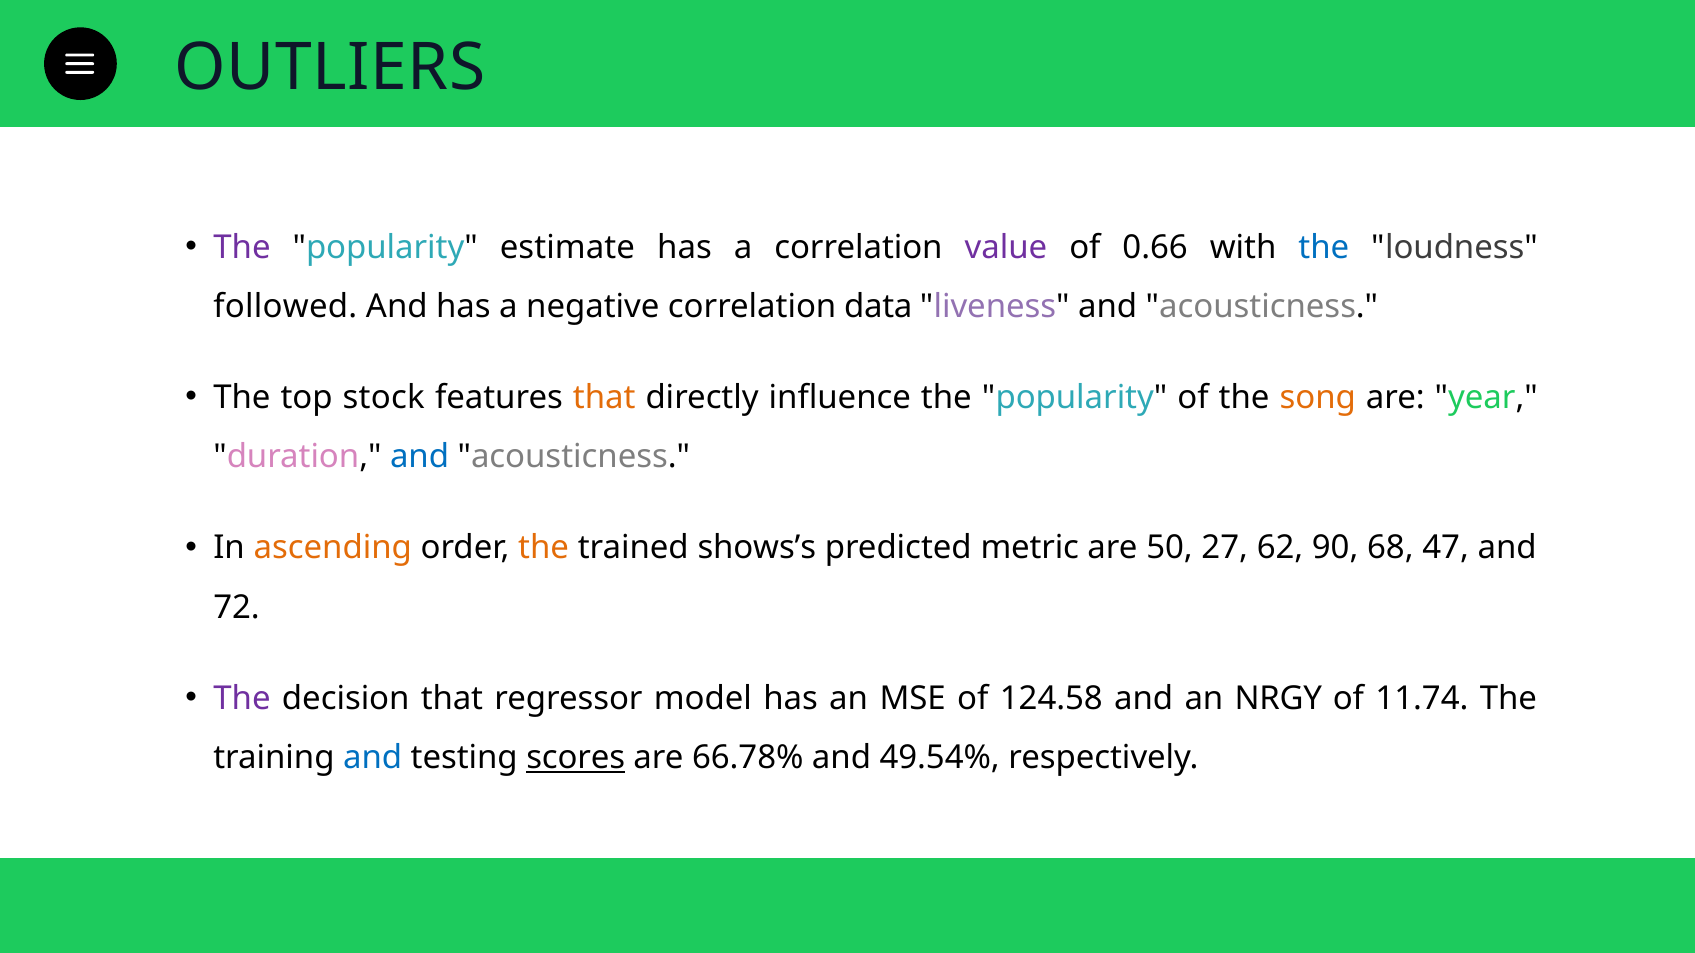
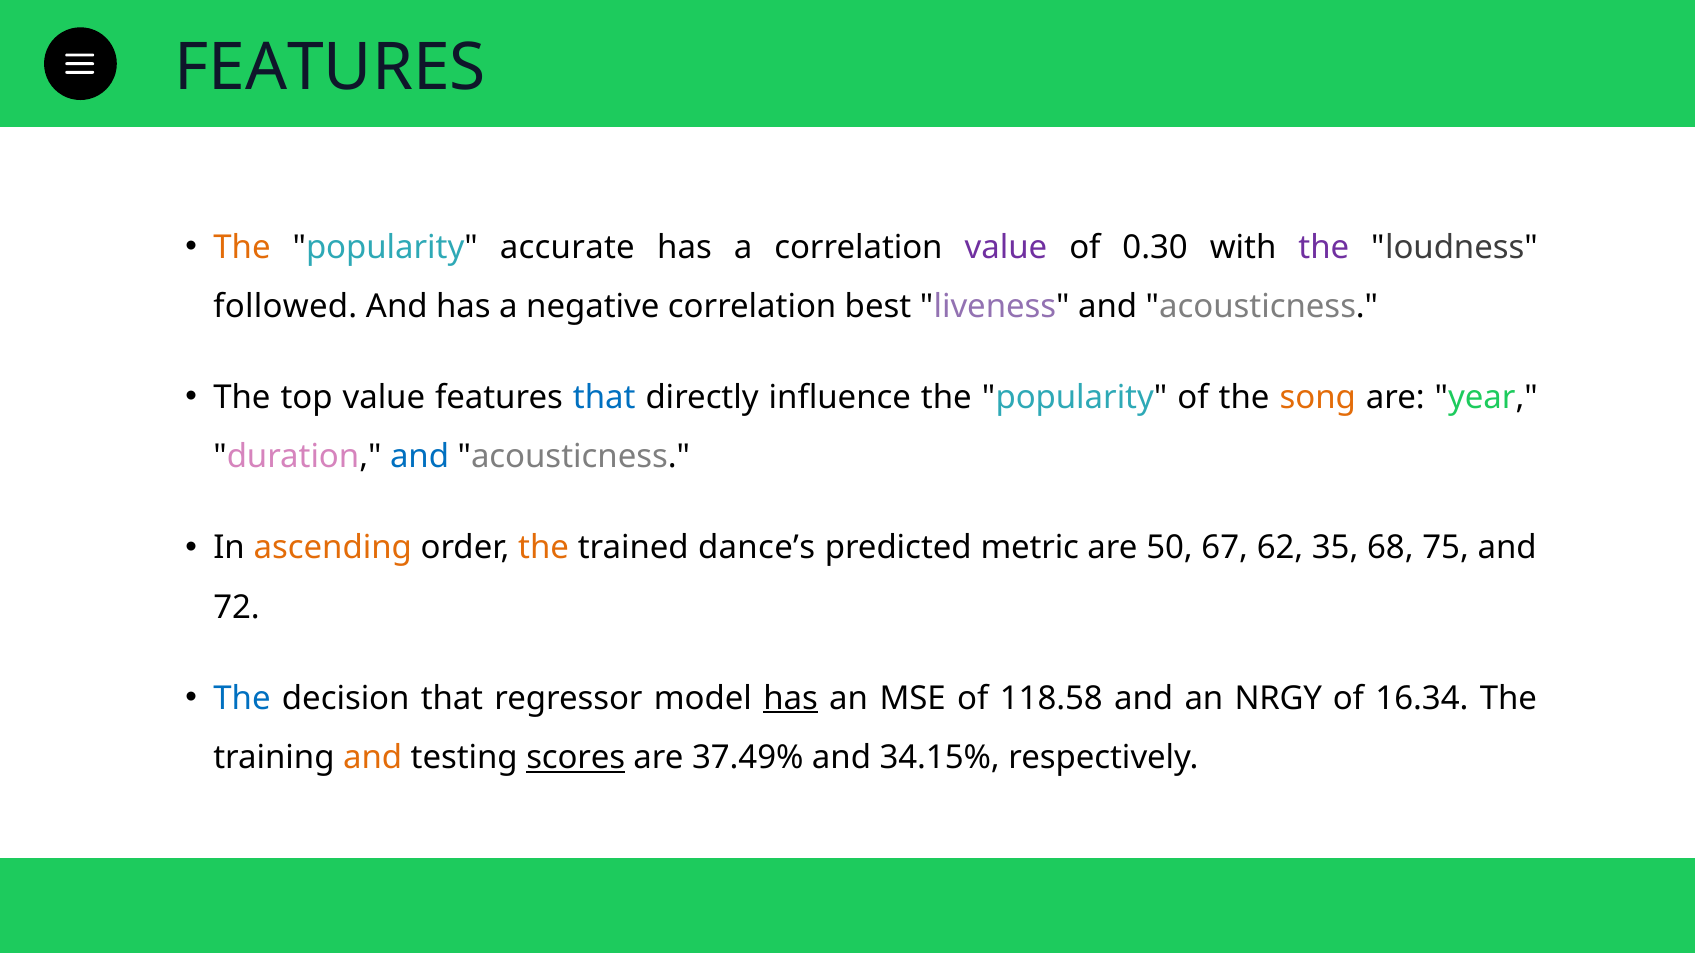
OUTLIERS: OUTLIERS -> FEATURES (330, 68)
The colour: purple -> orange (242, 247)
estimate: estimate -> accurate (567, 247)
0.66: 0.66 -> 0.30 (1155, 247)
the colour: blue -> purple (1324, 247)
data: data -> best (878, 307)
top stock: stock -> value (384, 398)
that colour: orange -> blue (604, 398)
shows’s: shows’s -> dance’s (757, 548)
27: 27 -> 67 (1225, 548)
90: 90 -> 35 (1335, 548)
47: 47 -> 75 (1446, 548)
The colour: purple -> blue (242, 699)
has underline: none -> present (791, 699)
124.58: 124.58 -> 118.58 (1051, 699)
11.74: 11.74 -> 16.34 (1422, 699)
and colour: blue -> orange (373, 758)
66.78%: 66.78% -> 37.49% (748, 758)
49.54%: 49.54% -> 34.15% (940, 758)
